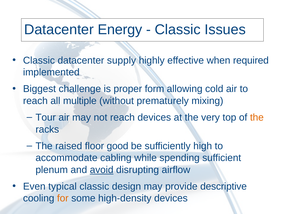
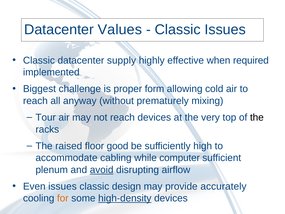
Energy: Energy -> Values (120, 29)
multiple: multiple -> anyway (80, 101)
the colour: orange -> black (257, 117)
spending: spending -> computer (180, 158)
Even typical: typical -> issues (62, 186)
descriptive: descriptive -> accurately (223, 186)
high-density underline: none -> present (125, 198)
